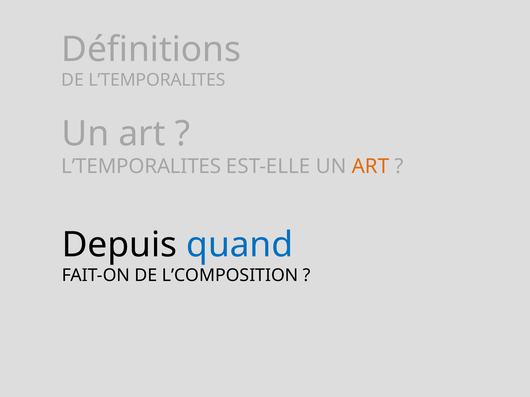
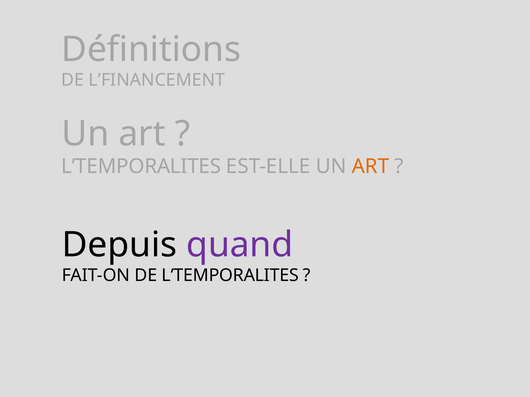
DE L’TEMPORALITES: L’TEMPORALITES -> L’FINANCEMENT (157, 80)
quand colour: blue -> purple (240, 245)
DE L’COMPOSITION: L’COMPOSITION -> L’TEMPORALITES (230, 276)
